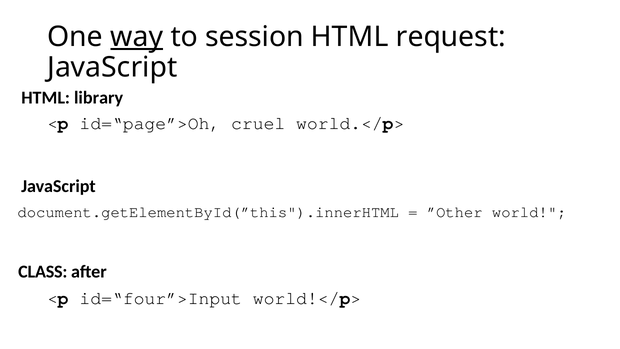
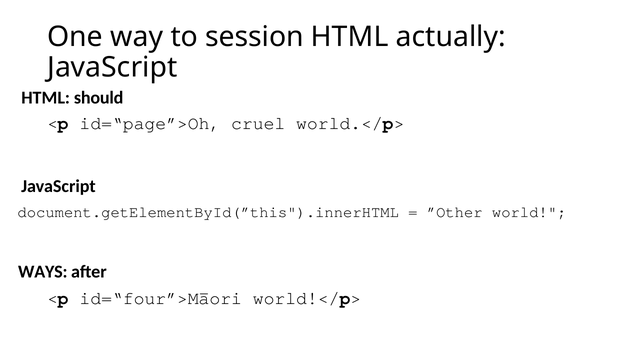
way underline: present -> none (137, 37)
request: request -> actually (451, 37)
library: library -> should (99, 98)
CLASS: CLASS -> WAYS (43, 271)
id=“four”>Input: id=“four”>Input -> id=“four”>Māori (161, 298)
